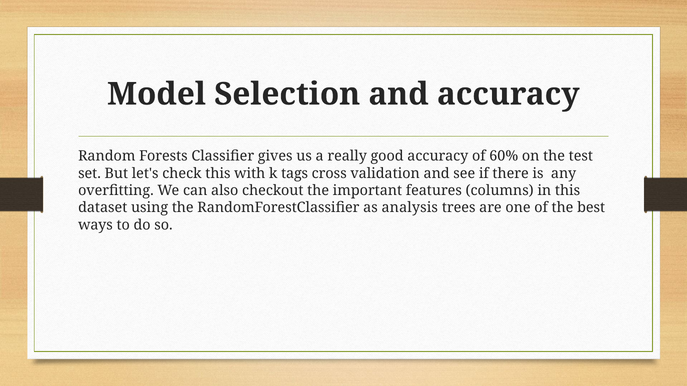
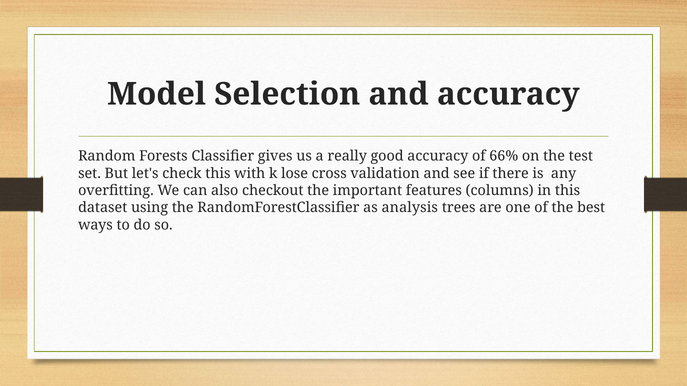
60%: 60% -> 66% (504, 156)
tags: tags -> lose (295, 173)
